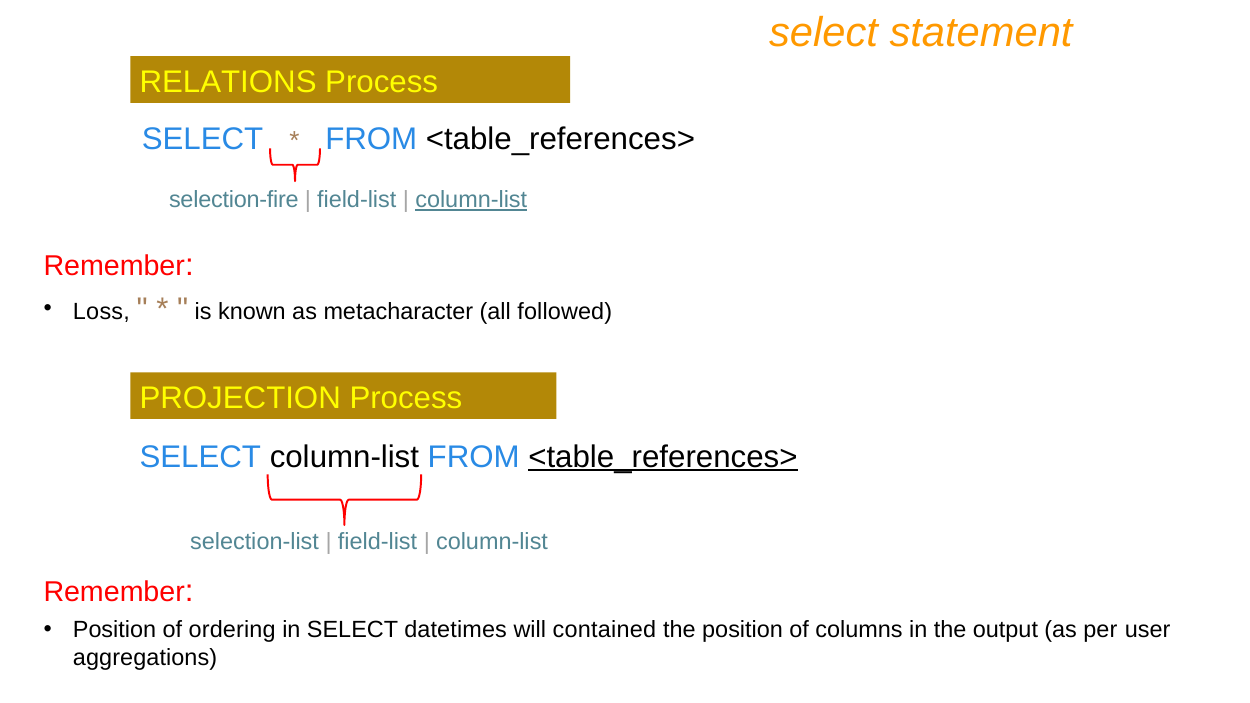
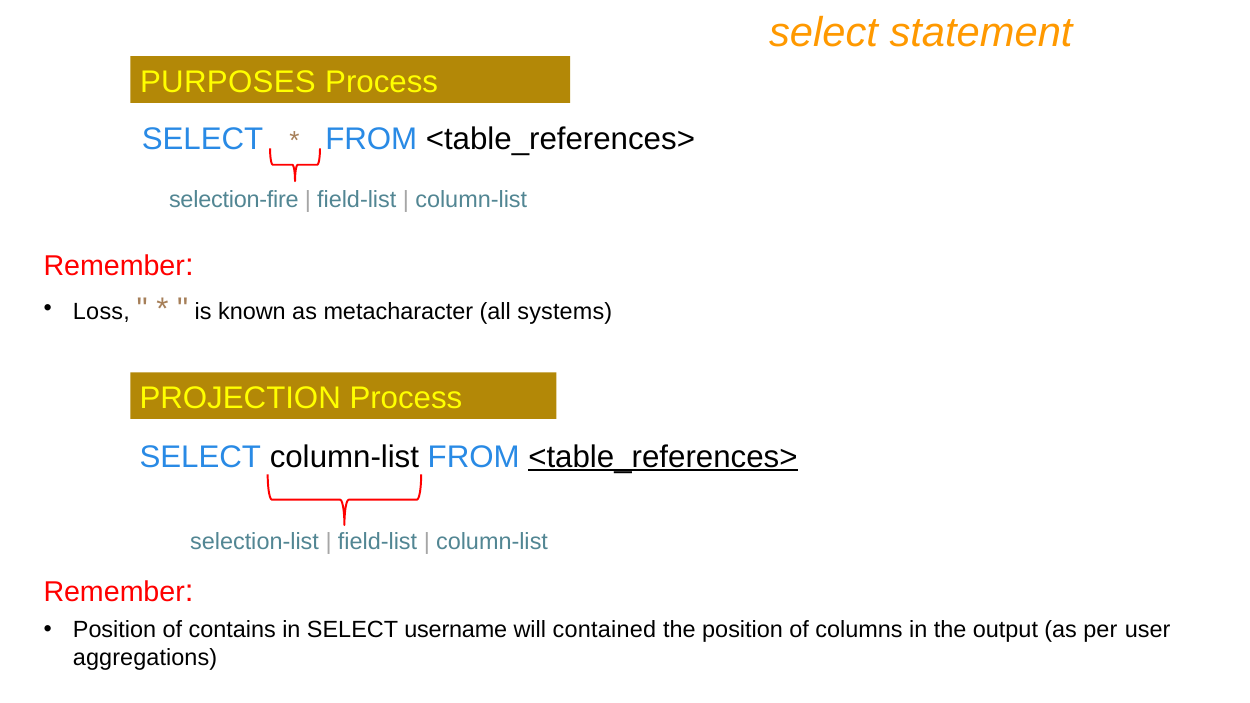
RELATIONS: RELATIONS -> PURPOSES (228, 82)
column-list underline: present -> none (471, 200)
followed: followed -> systems (565, 312)
ordering: ordering -> contains (232, 630)
datetimes: datetimes -> username (456, 630)
